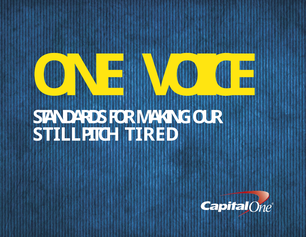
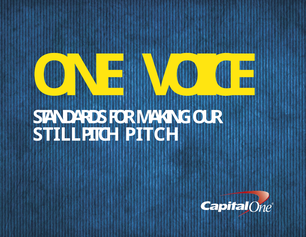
PITCH TIRED: TIRED -> PITCH (152, 134)
